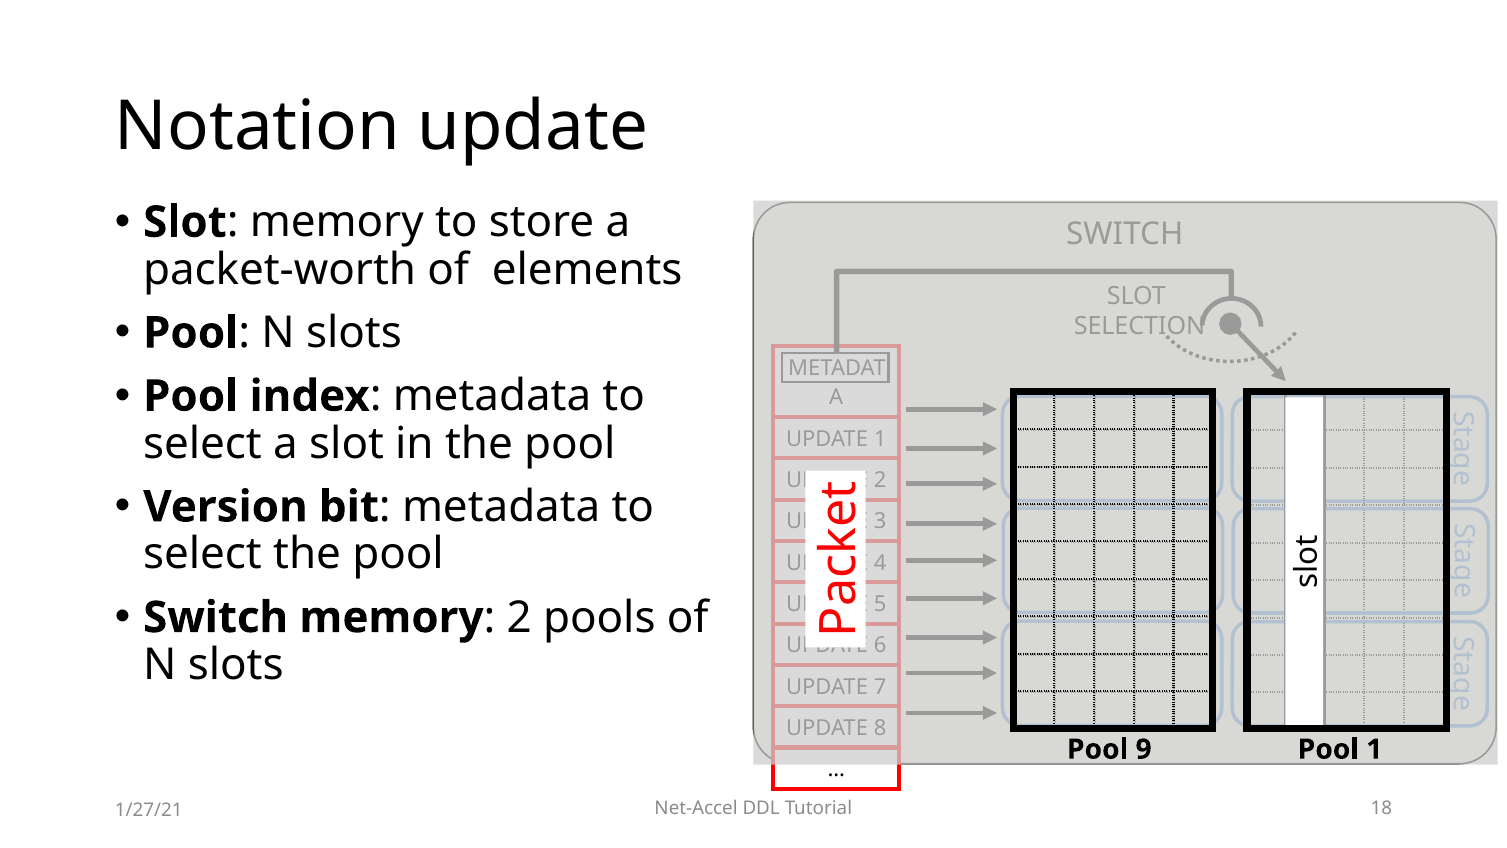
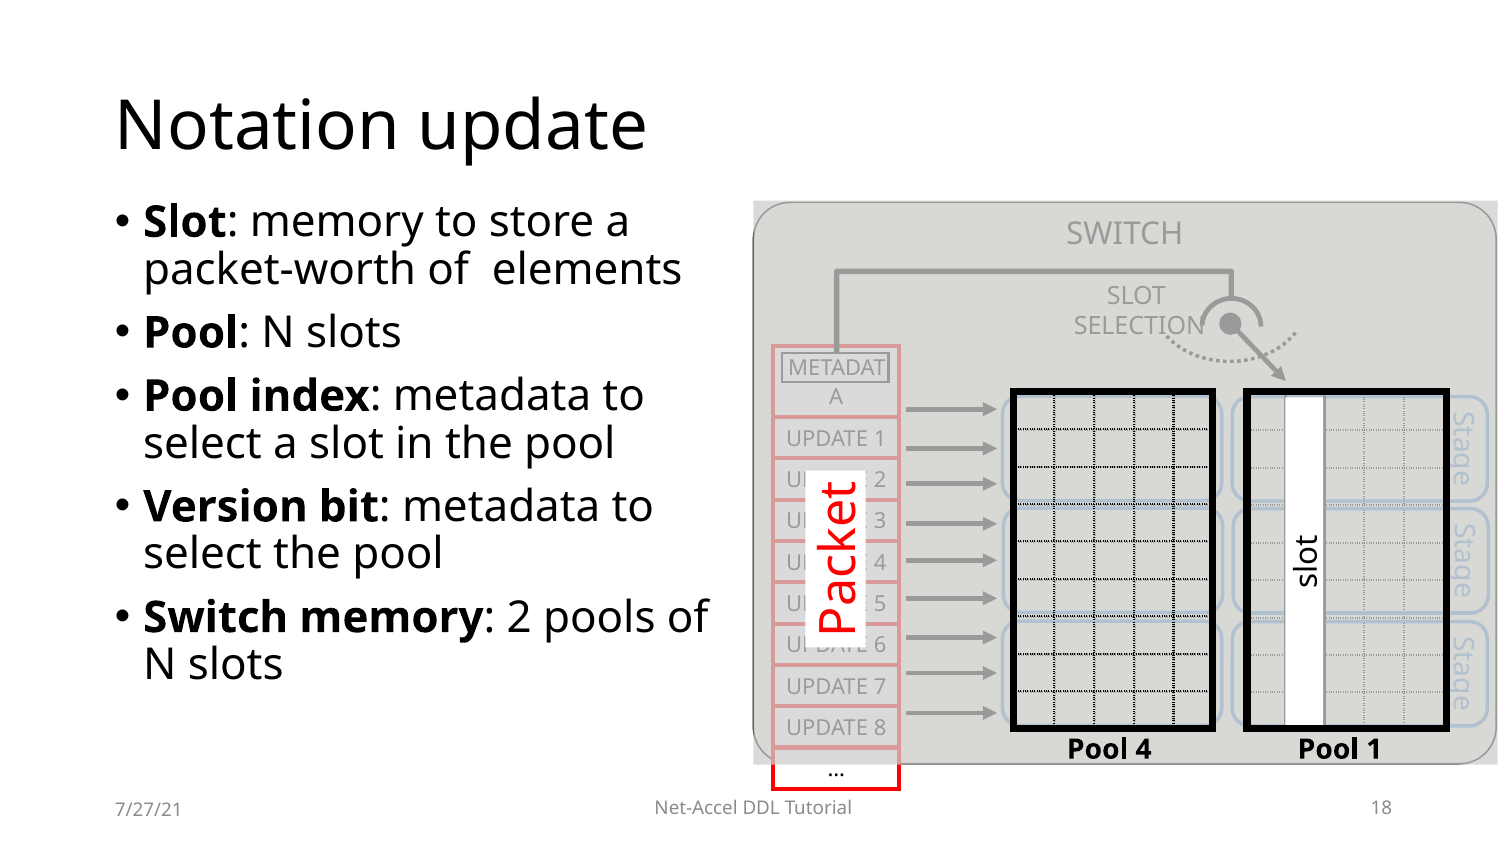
Pool 9: 9 -> 4 (1144, 749)
1/27/21: 1/27/21 -> 7/27/21 (149, 810)
